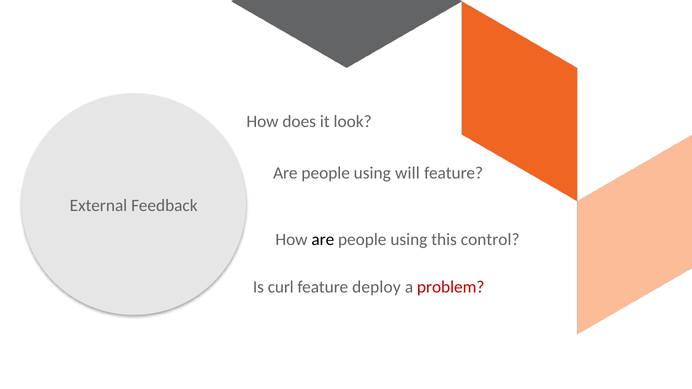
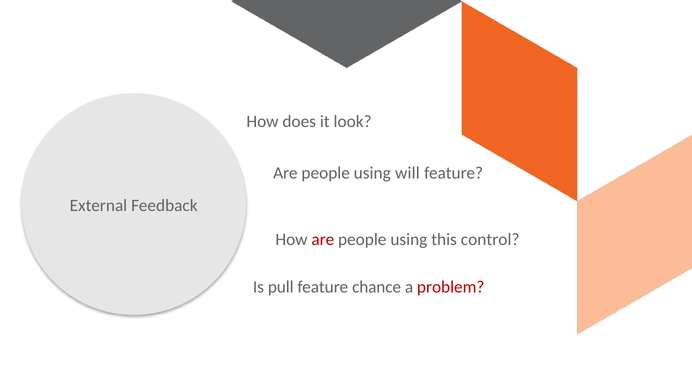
are colour: black -> red (323, 239)
curl: curl -> pull (281, 287)
deploy: deploy -> chance (377, 287)
